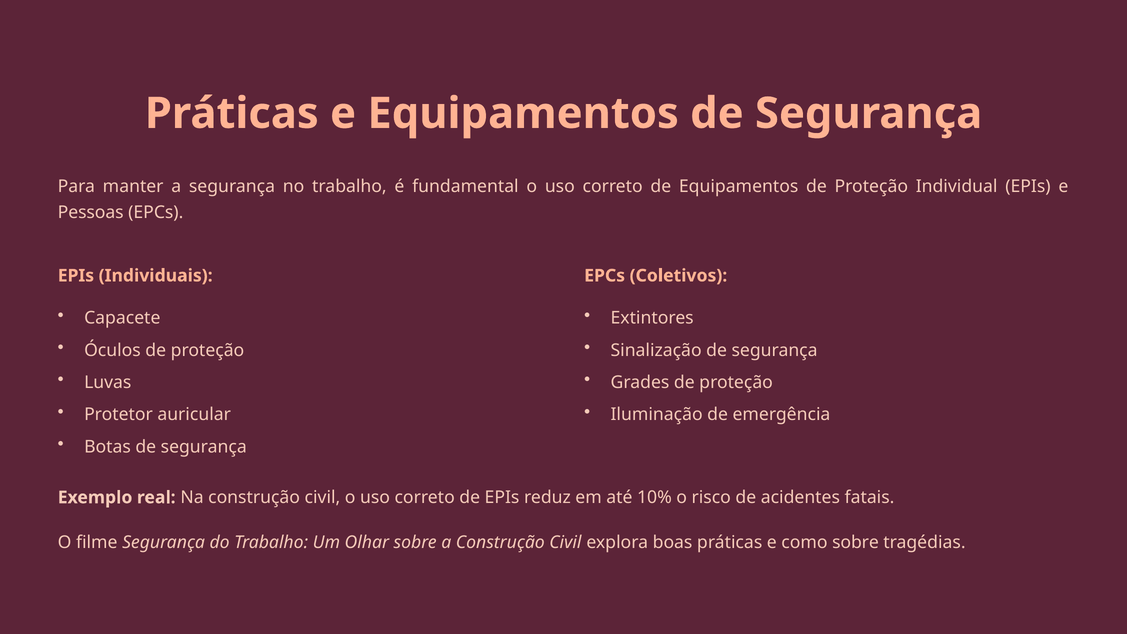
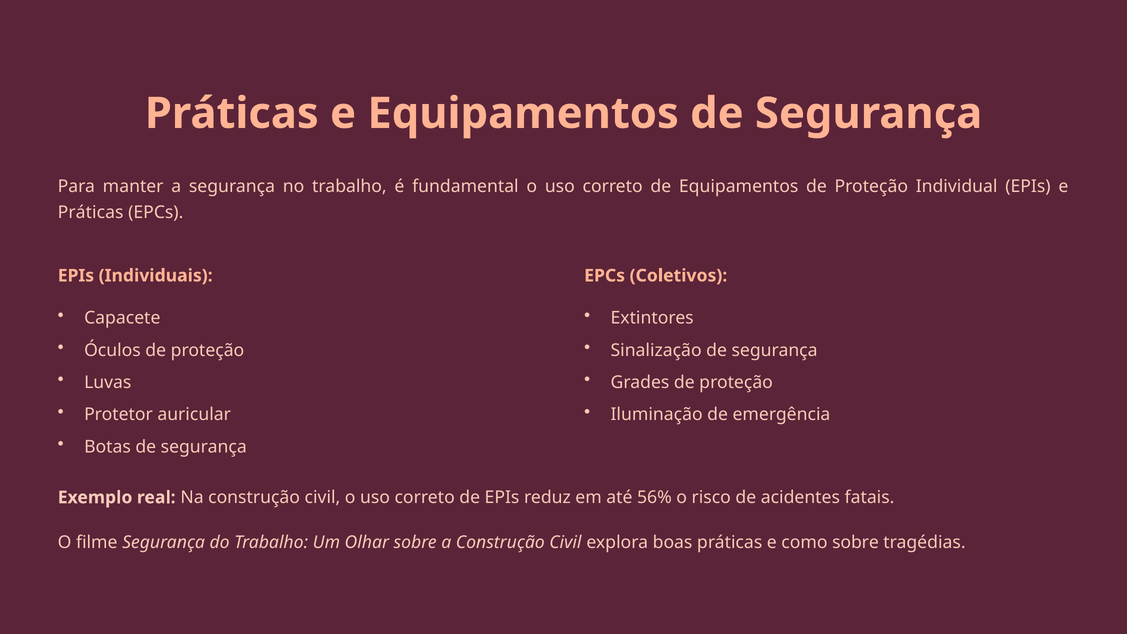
Pessoas: Pessoas -> Práticas (91, 212)
10%: 10% -> 56% (654, 497)
